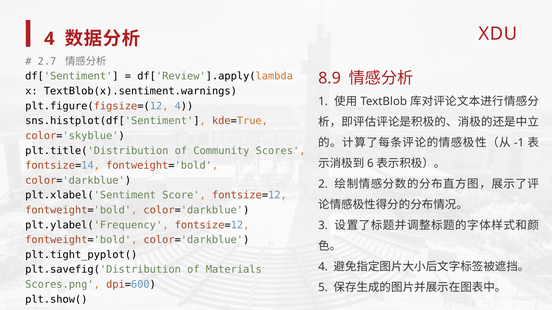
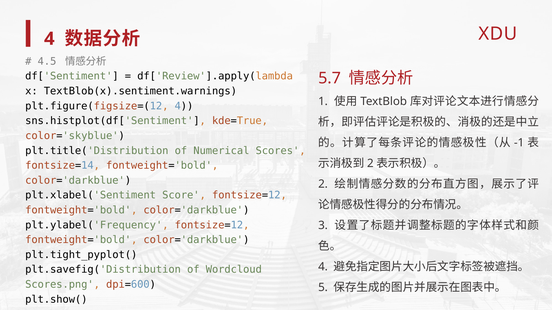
2.7: 2.7 -> 4.5 (47, 61)
8.9: 8.9 -> 5.7 (330, 78)
Community: Community -> Numerical (221, 151)
6: 6 -> 2 (370, 164)
Materials: Materials -> Wordcloud (234, 270)
